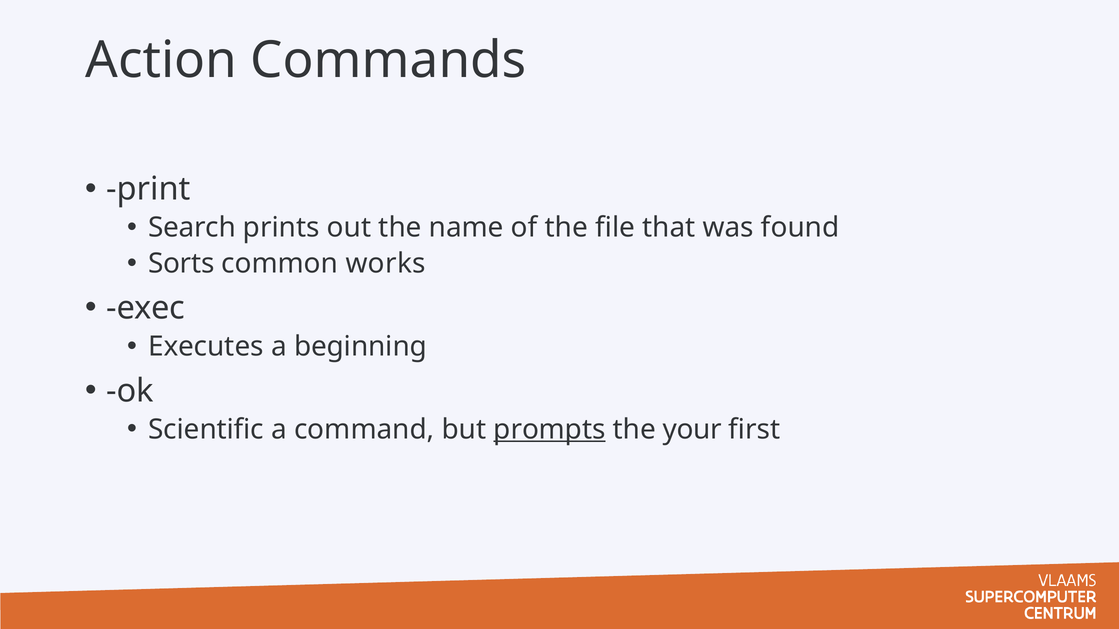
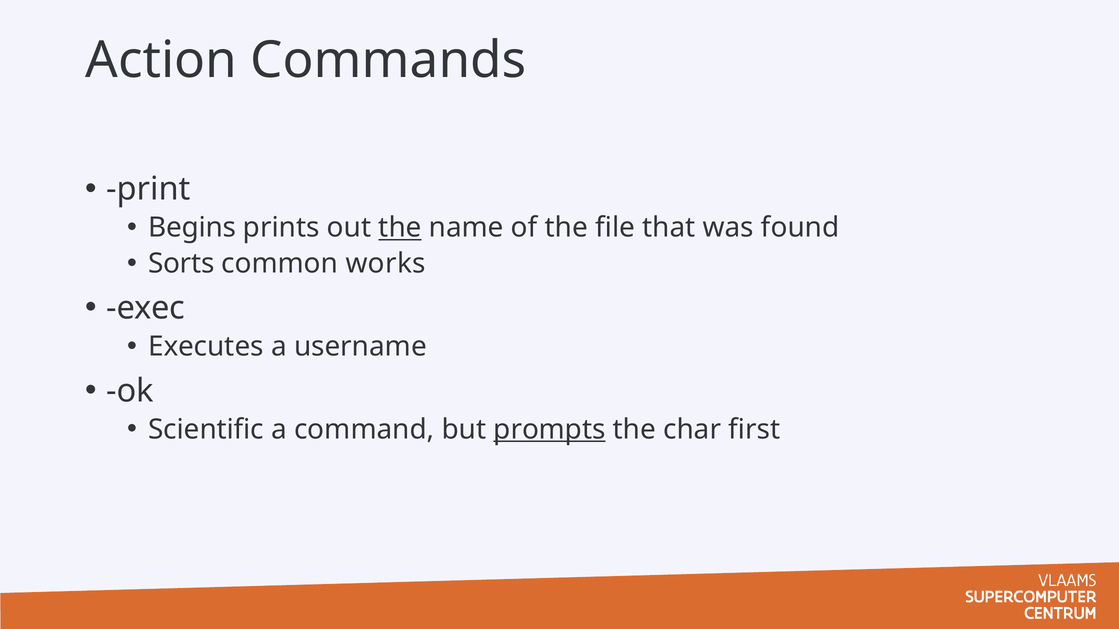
Search: Search -> Begins (192, 228)
the underline: none -> present (400, 228)
beginning: beginning -> username (360, 347)
your: your -> char (692, 430)
